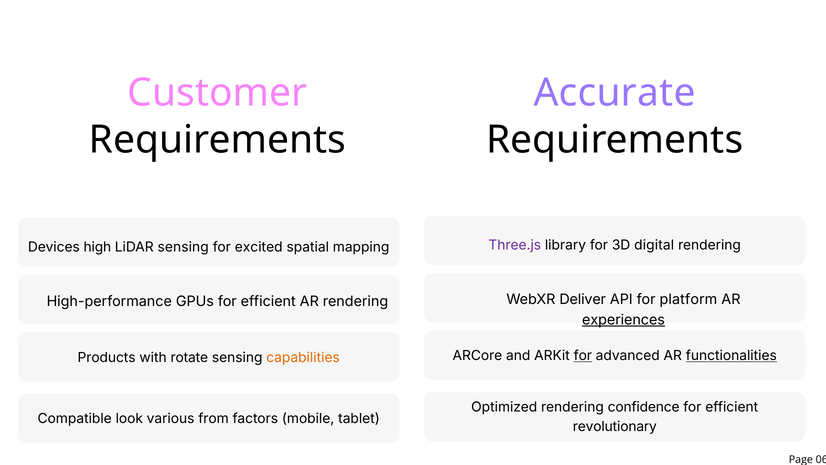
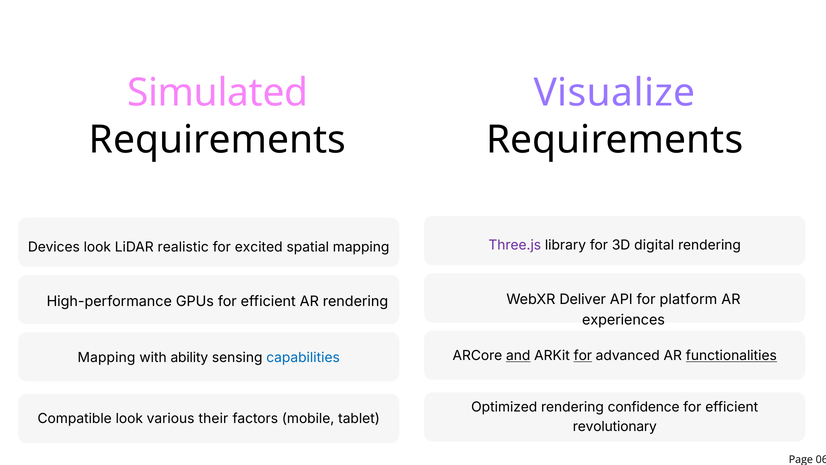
Customer: Customer -> Simulated (218, 93)
Accurate: Accurate -> Visualize (615, 93)
Devices high: high -> look (97, 247)
LiDAR sensing: sensing -> realistic (183, 247)
experiences underline: present -> none (623, 320)
and underline: none -> present (518, 356)
Products: Products -> Mapping (106, 357)
rotate: rotate -> ability (189, 357)
capabilities colour: orange -> blue (303, 357)
from: from -> their (213, 418)
